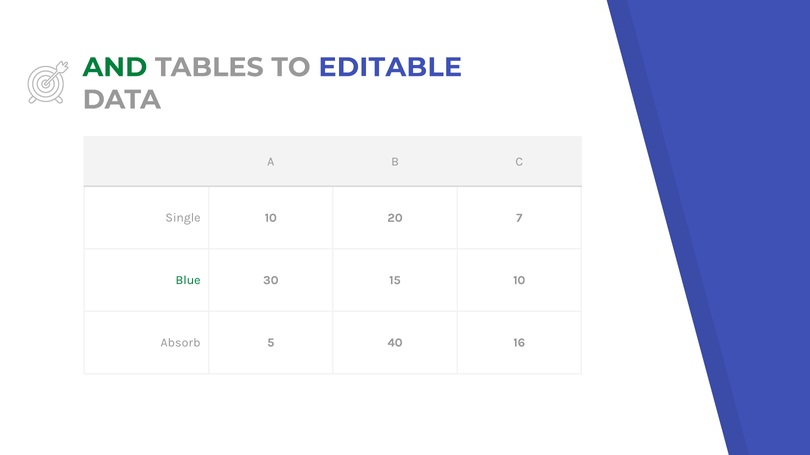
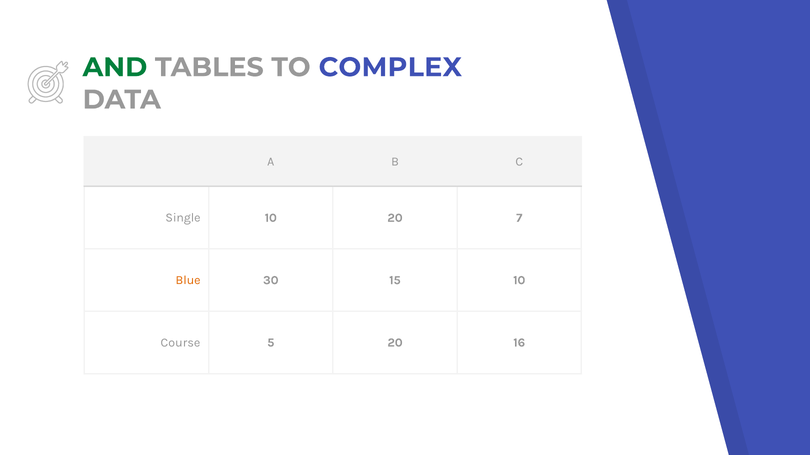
EDITABLE: EDITABLE -> COMPLEX (390, 67)
Blue colour: green -> orange (188, 280)
Absorb: Absorb -> Course (180, 343)
5 40: 40 -> 20 (395, 343)
